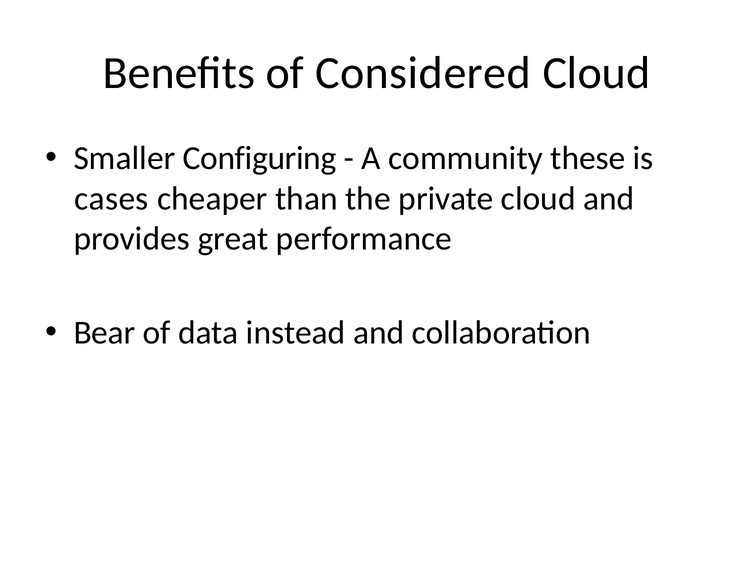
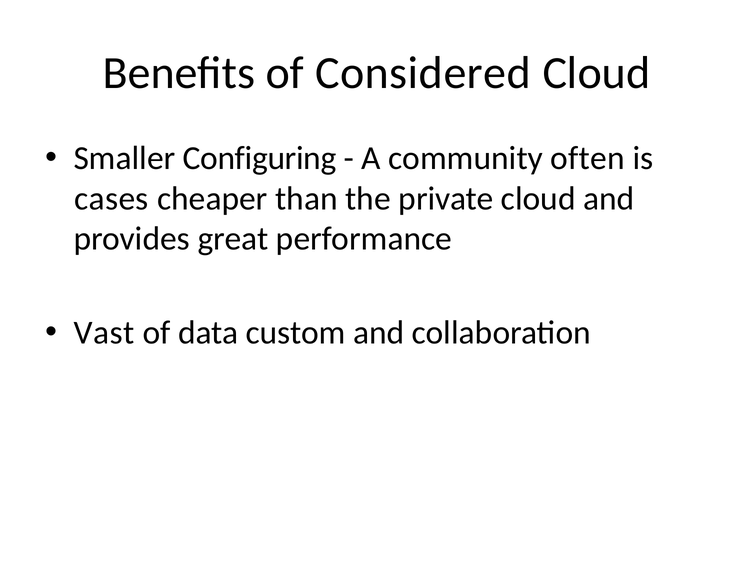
these: these -> often (588, 158)
Bear: Bear -> Vast (104, 332)
instead: instead -> custom (296, 332)
